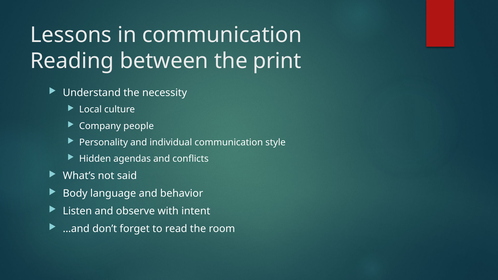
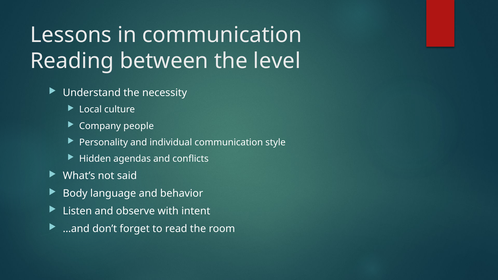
print: print -> level (277, 61)
